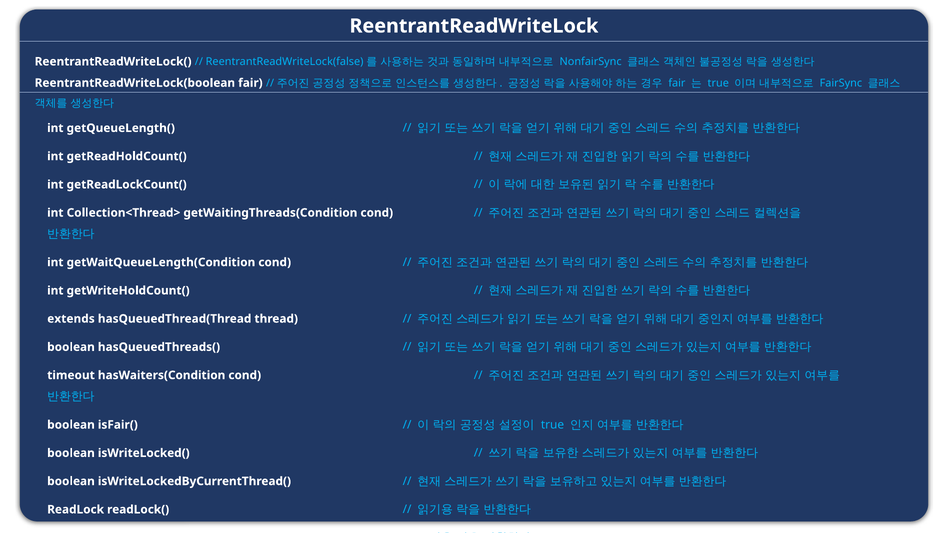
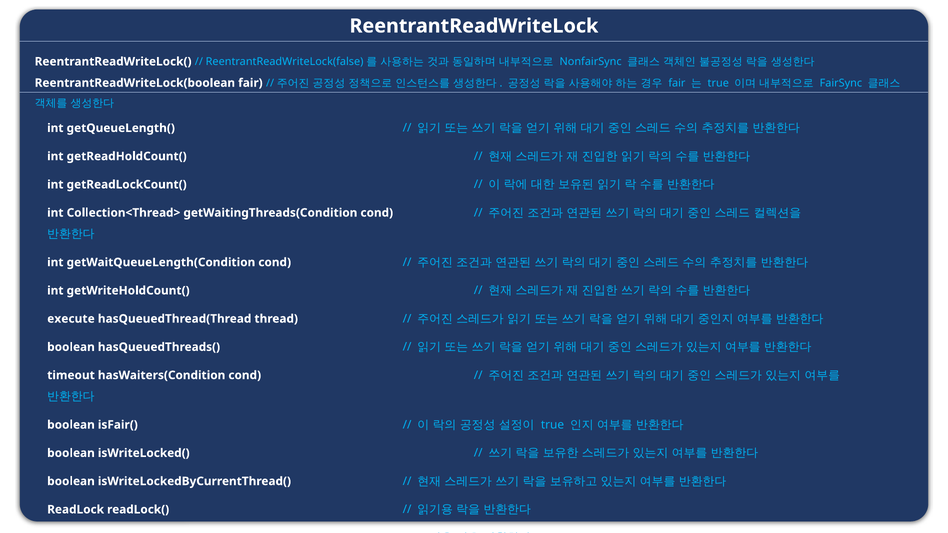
extends: extends -> execute (71, 319)
